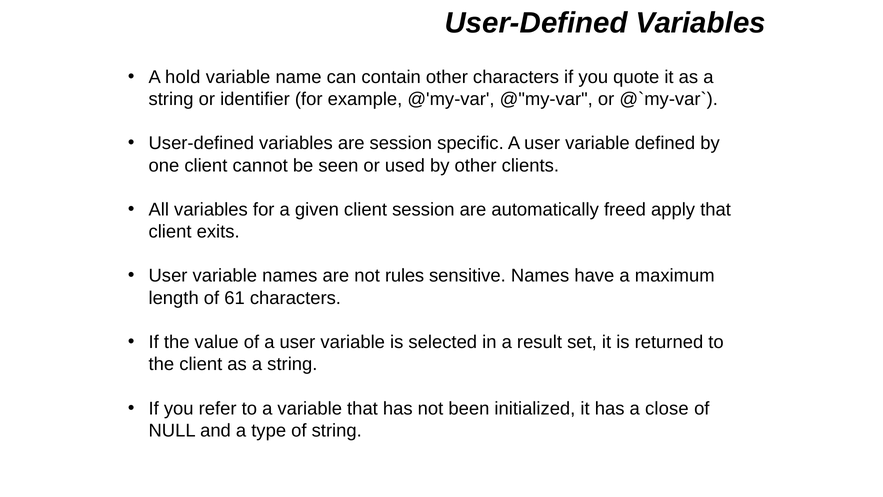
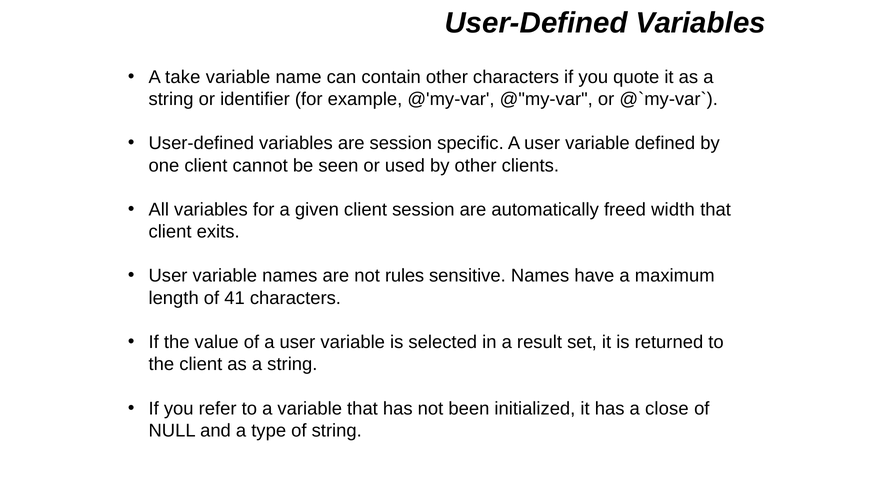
hold: hold -> take (183, 77)
apply: apply -> width (673, 210)
61: 61 -> 41 (235, 298)
